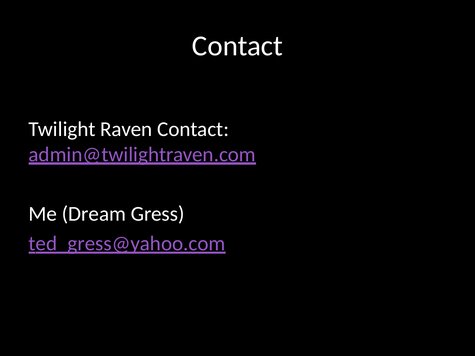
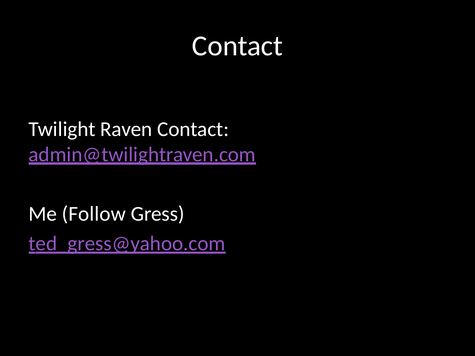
Dream: Dream -> Follow (94, 214)
